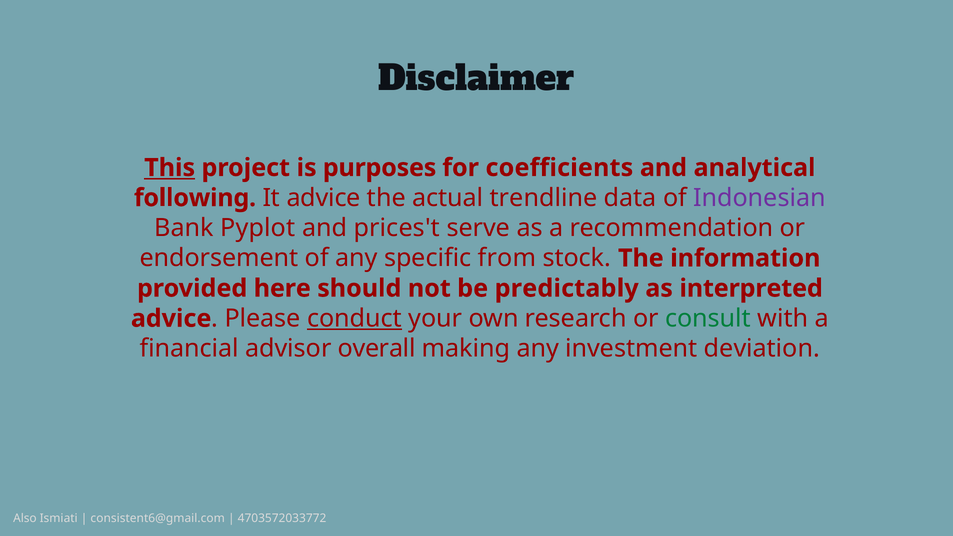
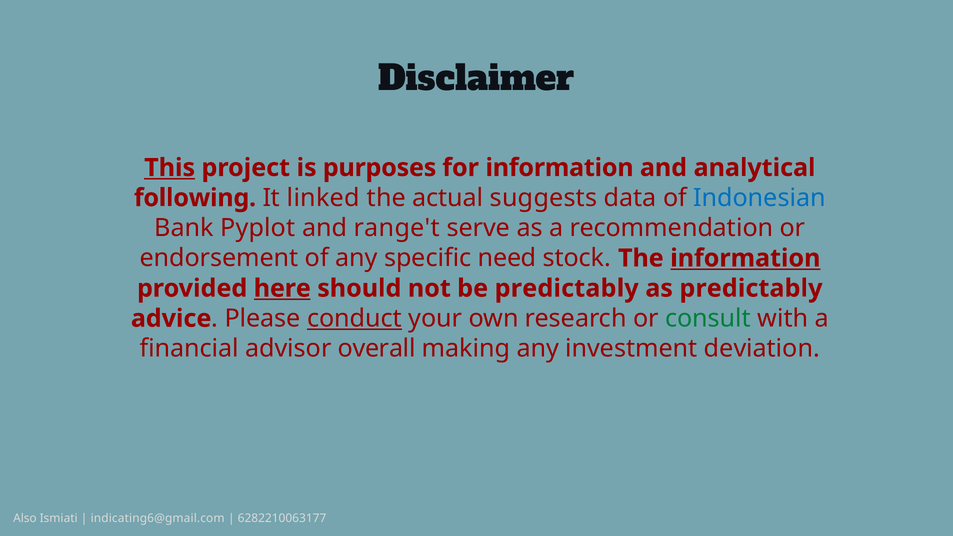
for coefficients: coefficients -> information (560, 168)
It advice: advice -> linked (323, 198)
trendline: trendline -> suggests (544, 198)
Indonesian colour: purple -> blue (759, 198)
prices't: prices't -> range't (397, 228)
from: from -> need (507, 258)
information underline: none -> present (745, 258)
here underline: none -> present (282, 288)
as interpreted: interpreted -> predictably (751, 288)
consistent6@gmail.com: consistent6@gmail.com -> indicating6@gmail.com (158, 519)
4703572033772: 4703572033772 -> 6282210063177 (282, 519)
